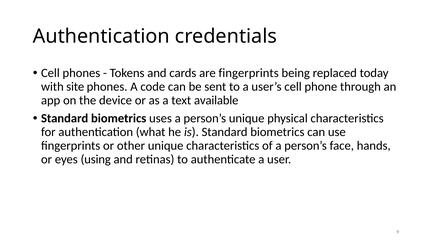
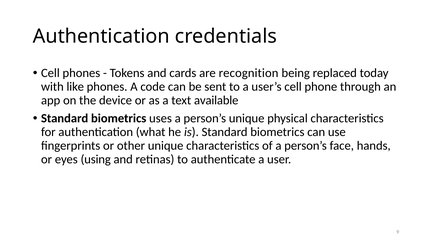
are fingerprints: fingerprints -> recognition (249, 73)
site: site -> like (75, 87)
